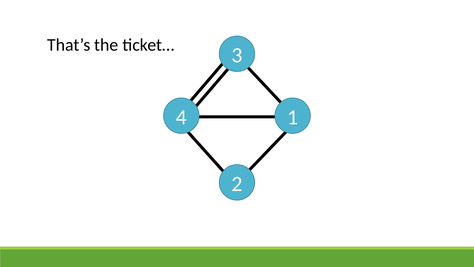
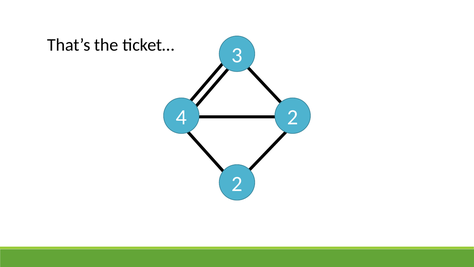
4 1: 1 -> 2 (293, 117)
